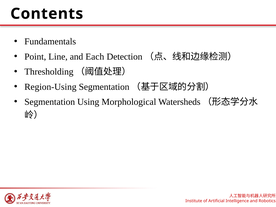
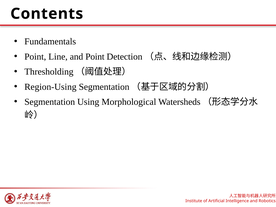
and Each: Each -> Point (95, 57)
